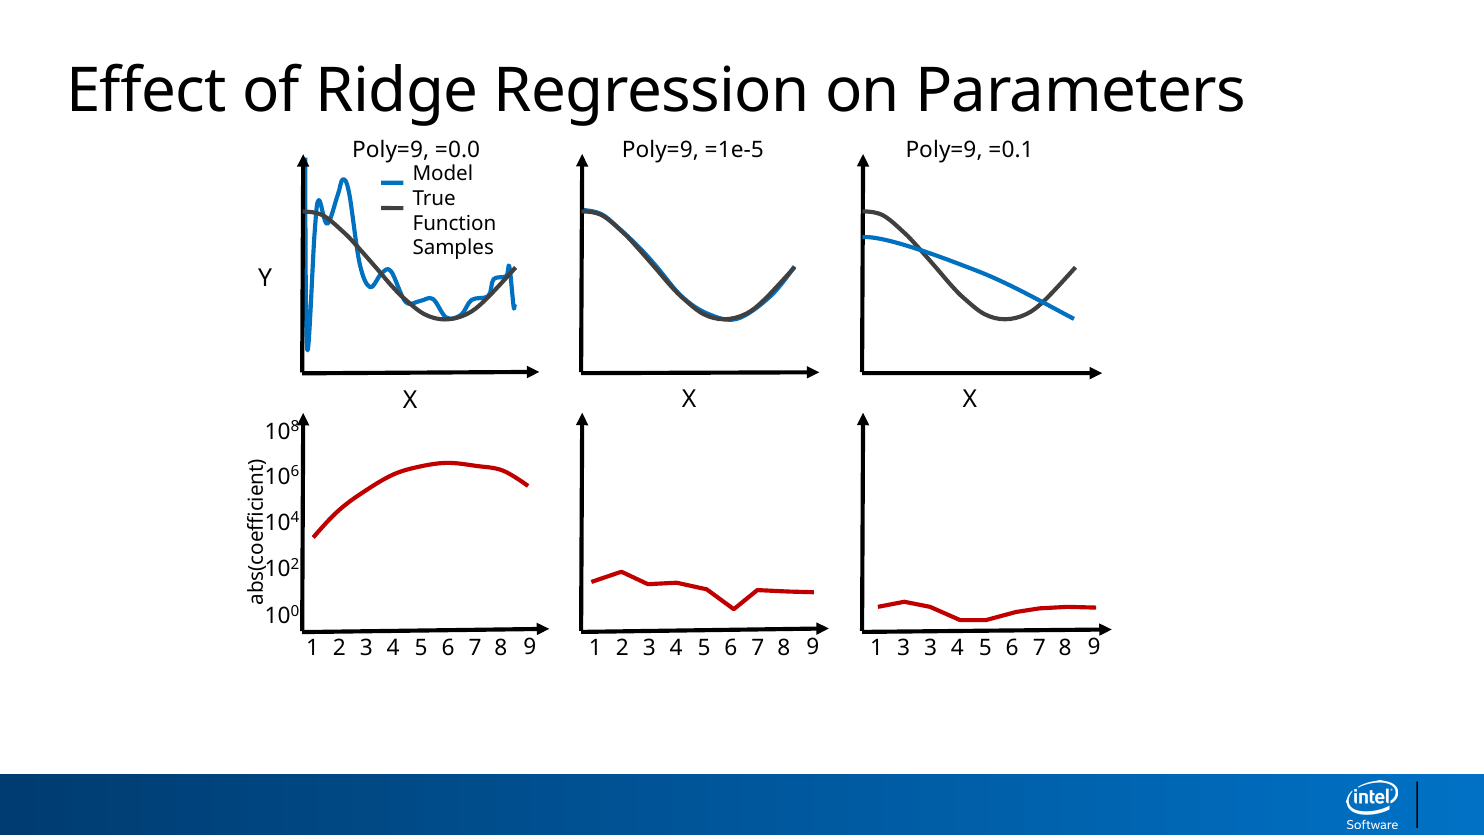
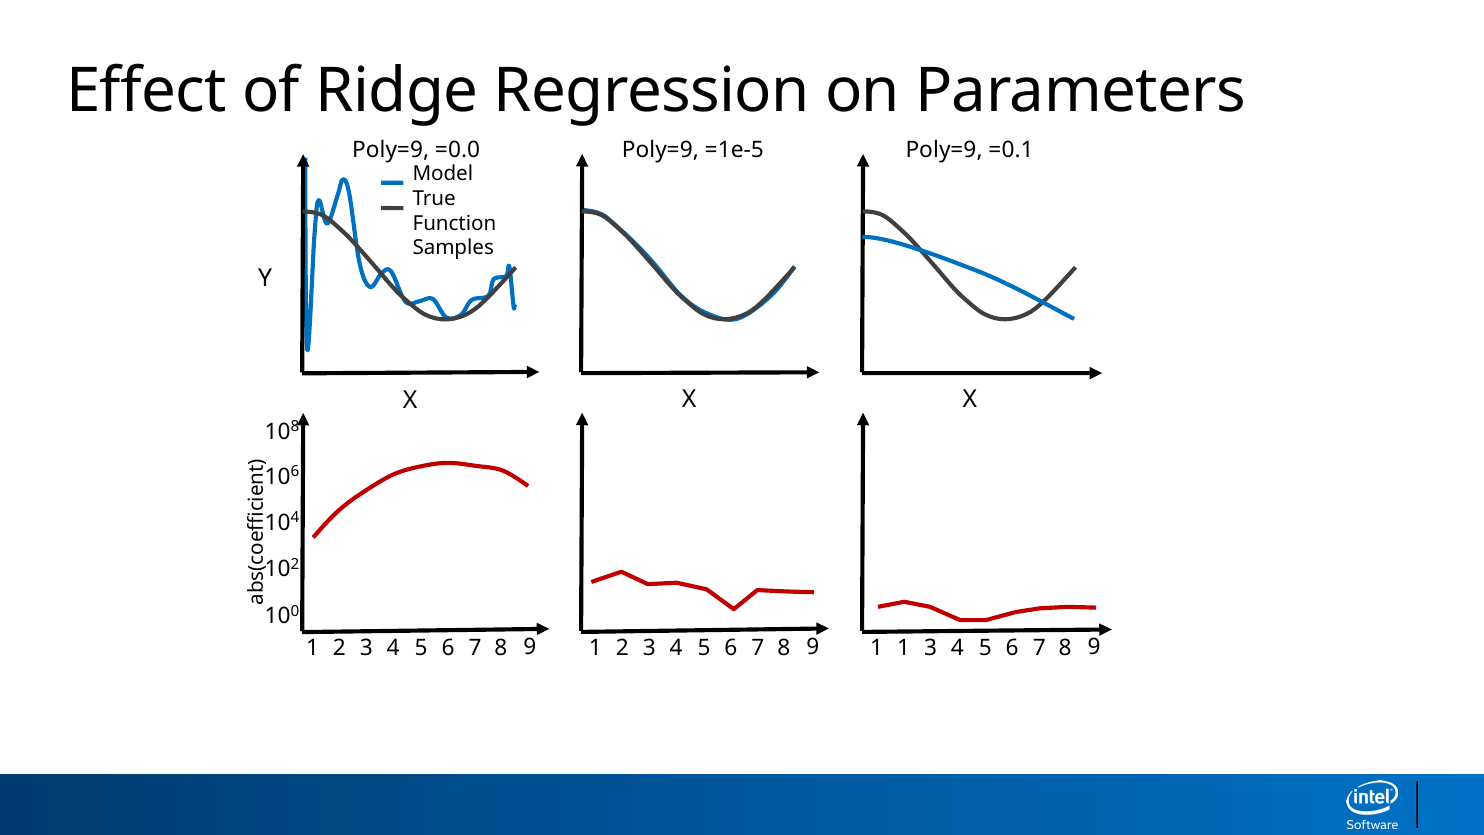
1 3: 3 -> 1 (904, 648)
